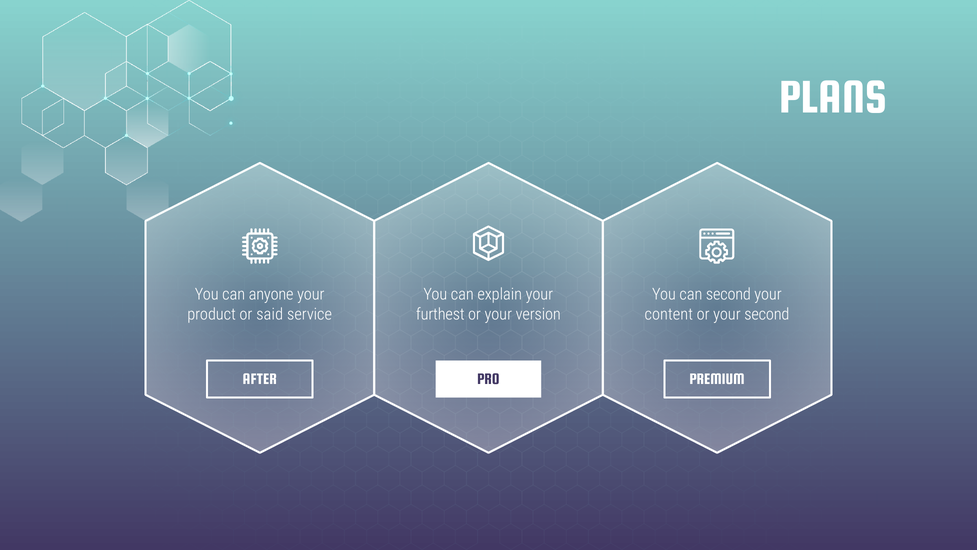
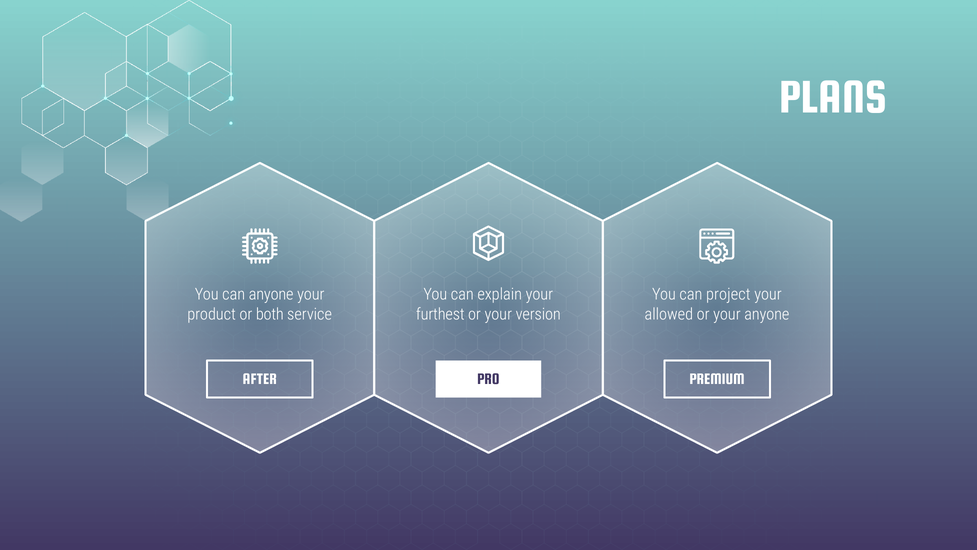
can second: second -> project (728, 294)
said: said -> both (270, 314)
content: content -> allowed (669, 314)
your second: second -> anyone (767, 314)
